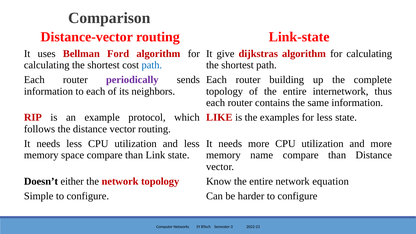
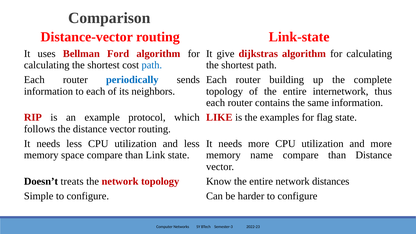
periodically colour: purple -> blue (132, 80)
for less: less -> flag (325, 117)
either: either -> treats (72, 181)
equation: equation -> distances (331, 181)
